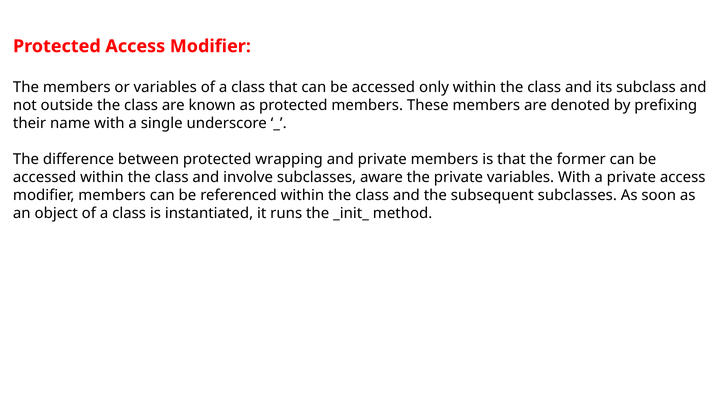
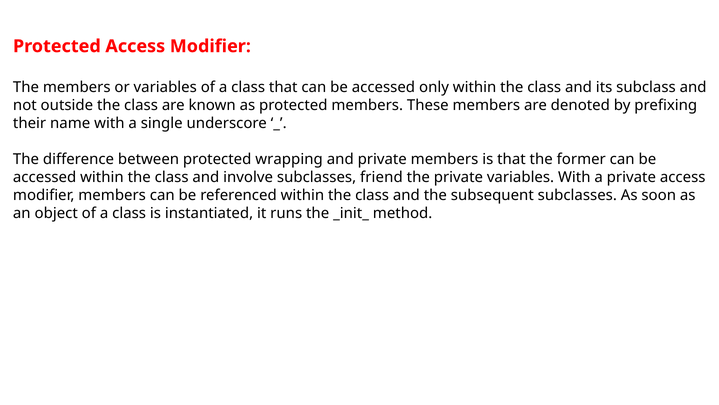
aware: aware -> friend (381, 177)
